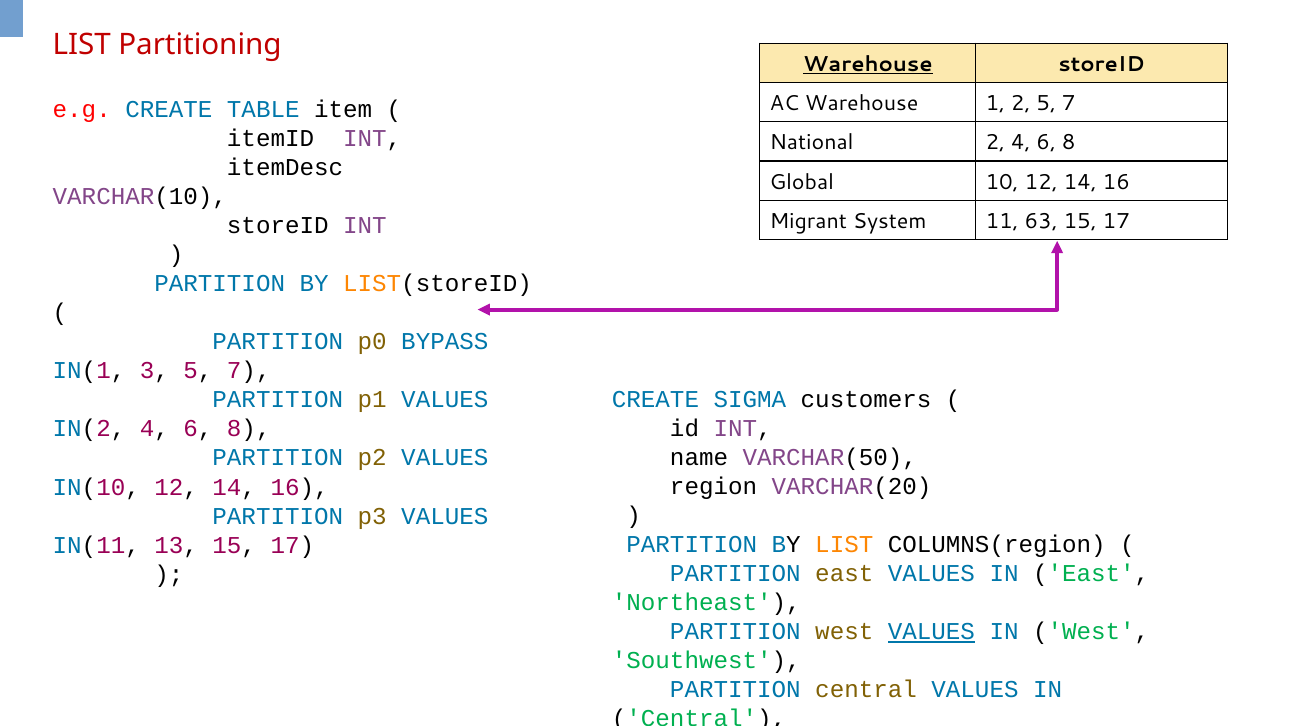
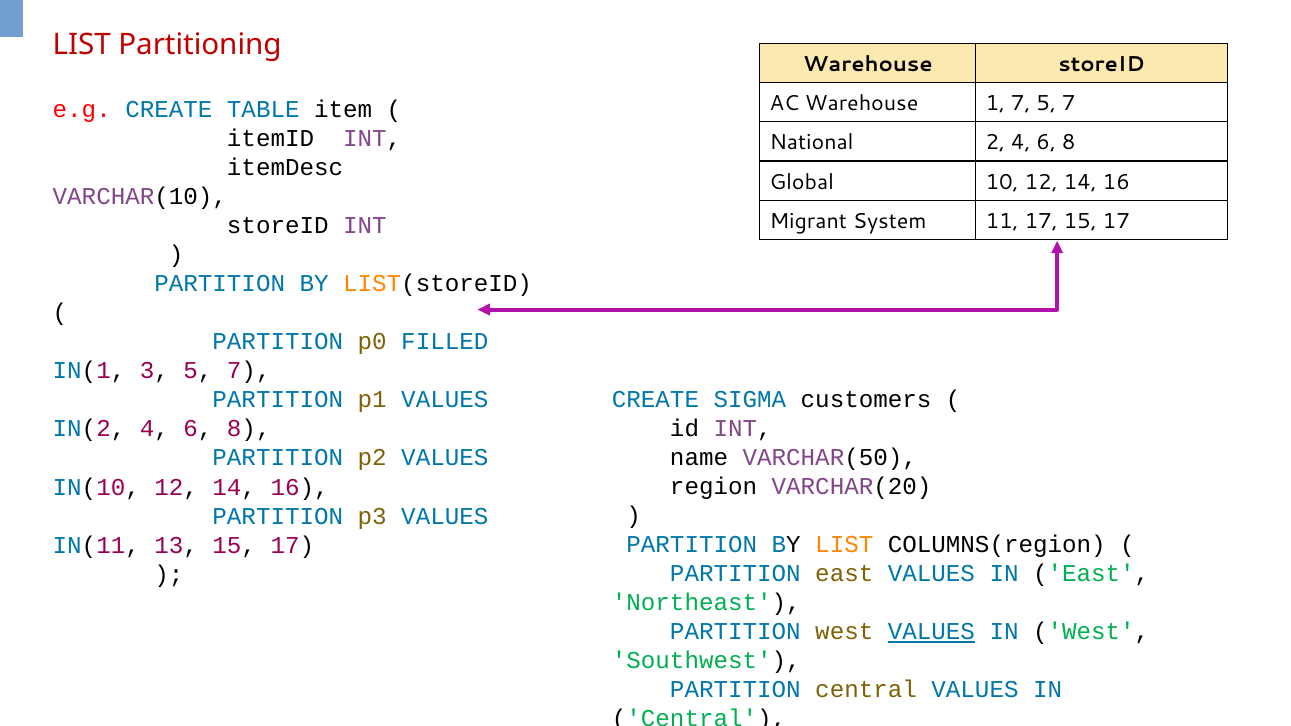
Warehouse underline: present -> none (868, 64)
1 2: 2 -> 7 (1021, 104)
11 63: 63 -> 17 (1041, 221)
BYPASS: BYPASS -> FILLED (445, 342)
